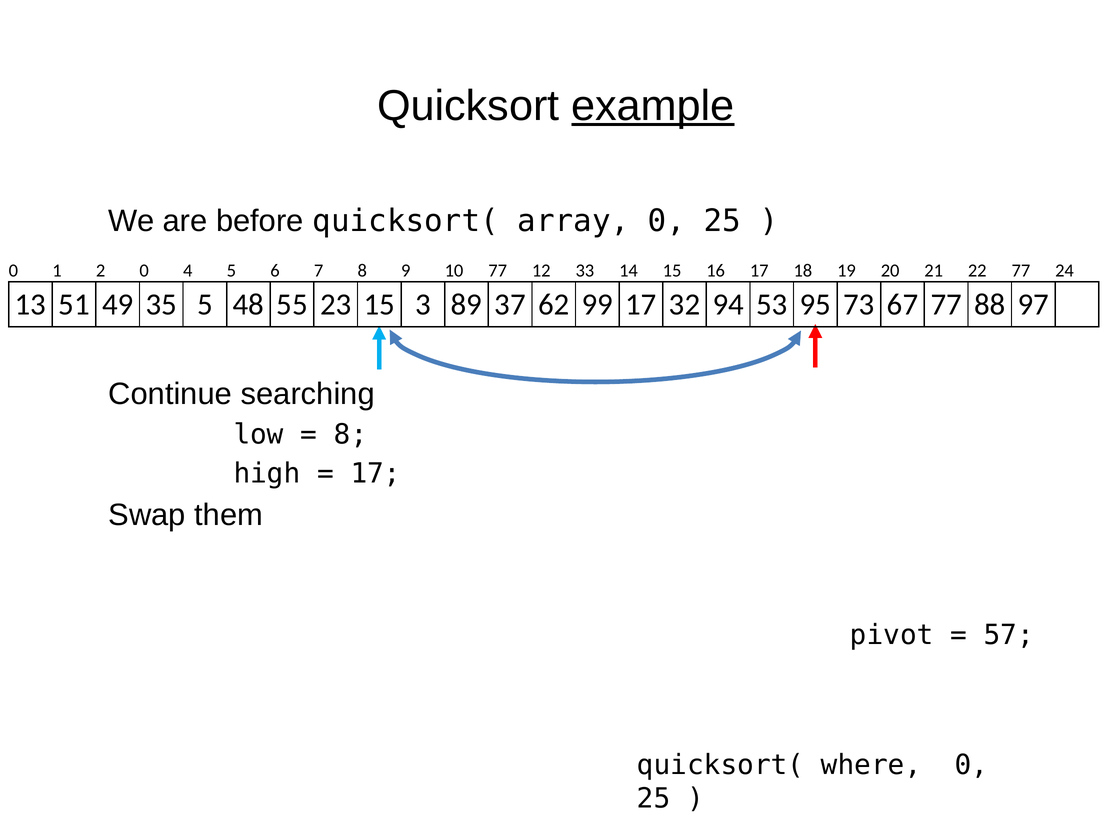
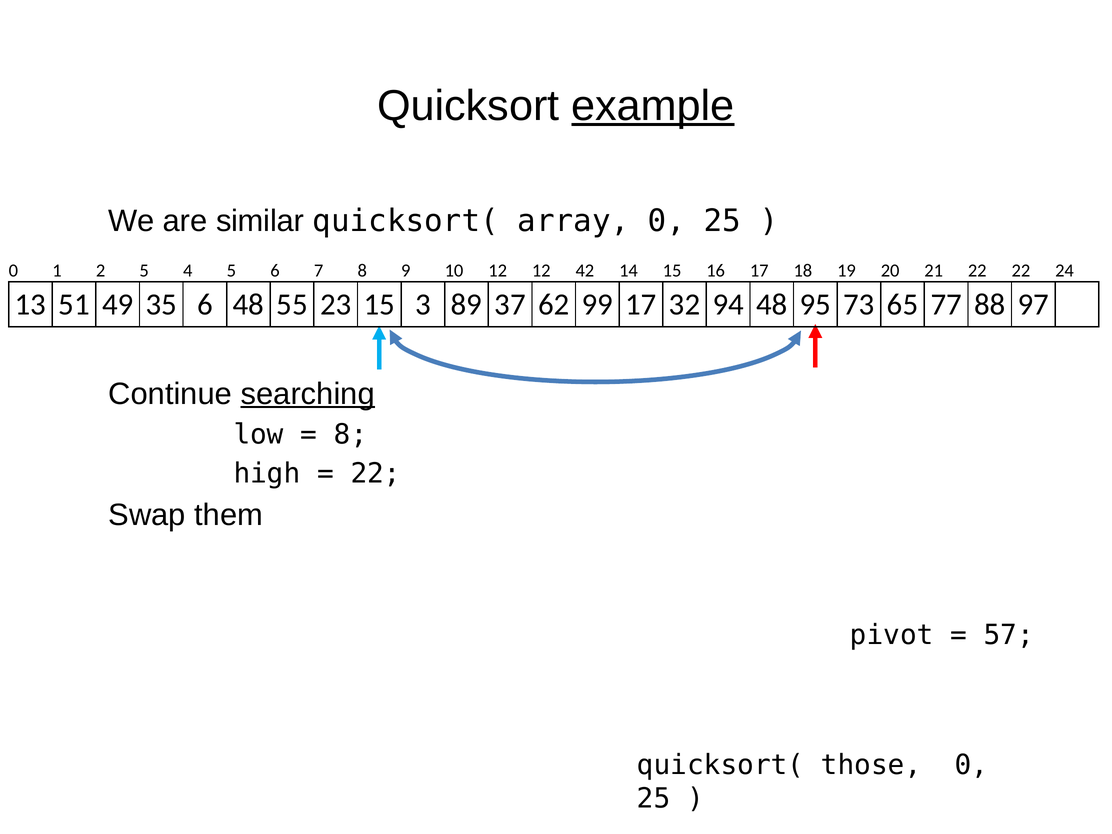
before: before -> similar (260, 221)
2 0: 0 -> 5 (144, 271)
10 77: 77 -> 12 (498, 271)
33: 33 -> 42 (585, 271)
22 77: 77 -> 22 (1021, 271)
35 5: 5 -> 6 (205, 305)
94 53: 53 -> 48 (772, 305)
67: 67 -> 65 (903, 305)
searching underline: none -> present (308, 394)
17: 17 -> 22 (376, 473)
where: where -> those (871, 765)
